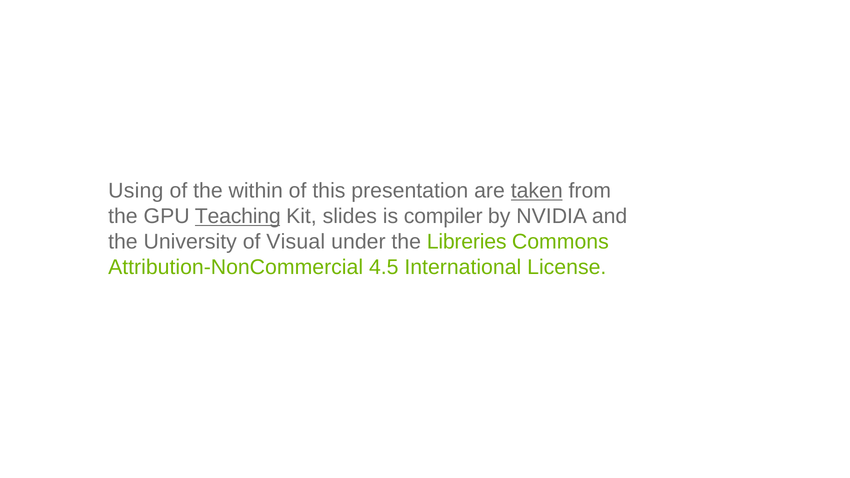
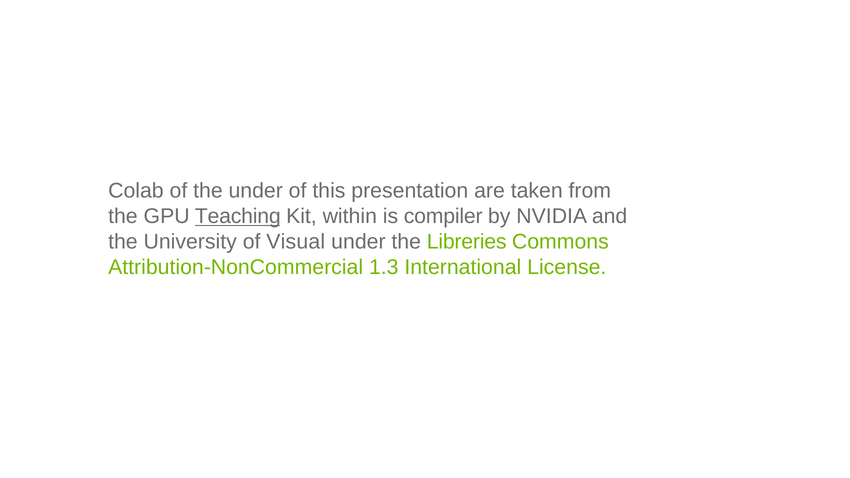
Using: Using -> Colab (136, 191)
the within: within -> under (256, 191)
taken underline: present -> none (537, 191)
slides: slides -> within (350, 216)
4.5: 4.5 -> 1.3 (384, 267)
